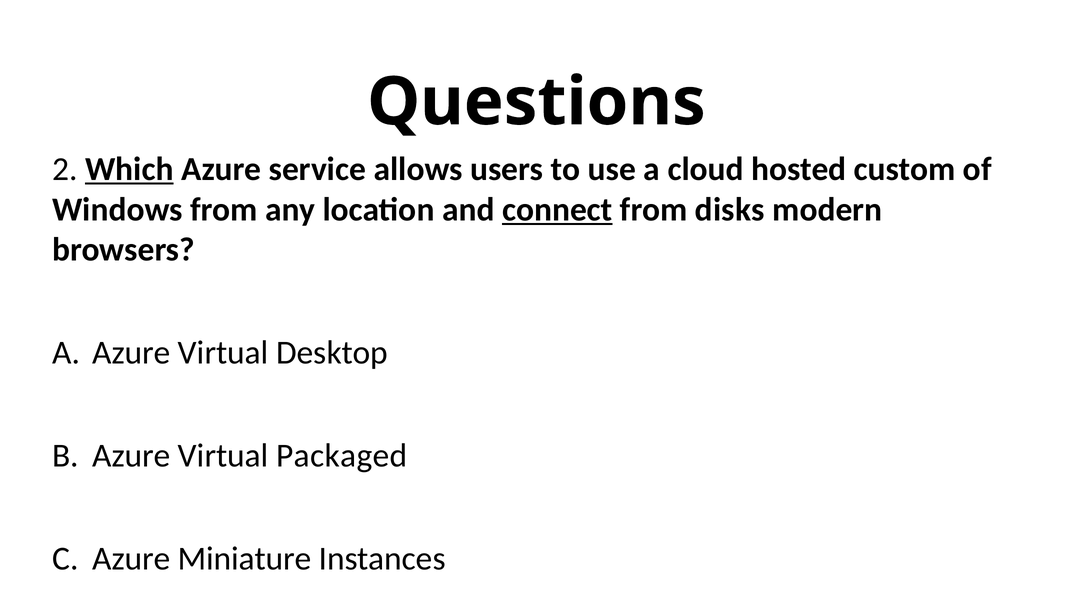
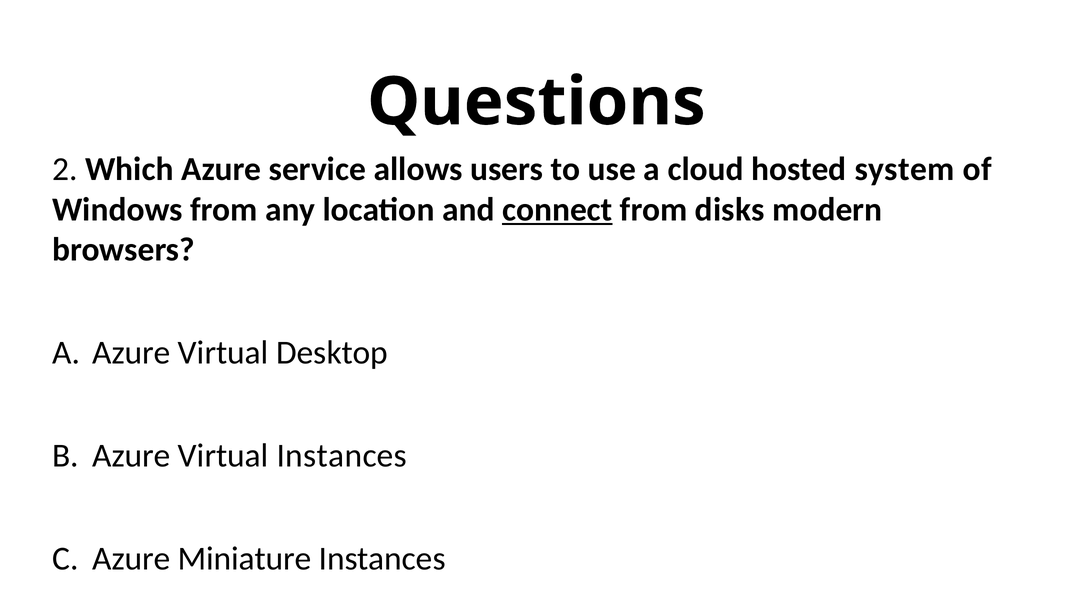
Which underline: present -> none (129, 169)
custom: custom -> system (905, 169)
Virtual Packaged: Packaged -> Instances (342, 455)
